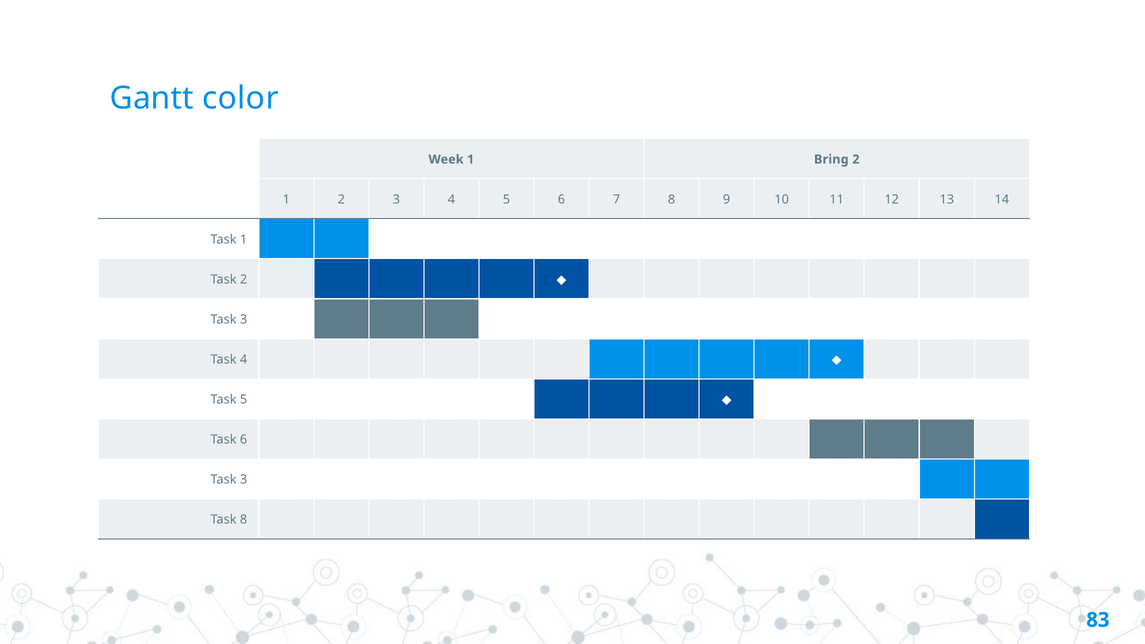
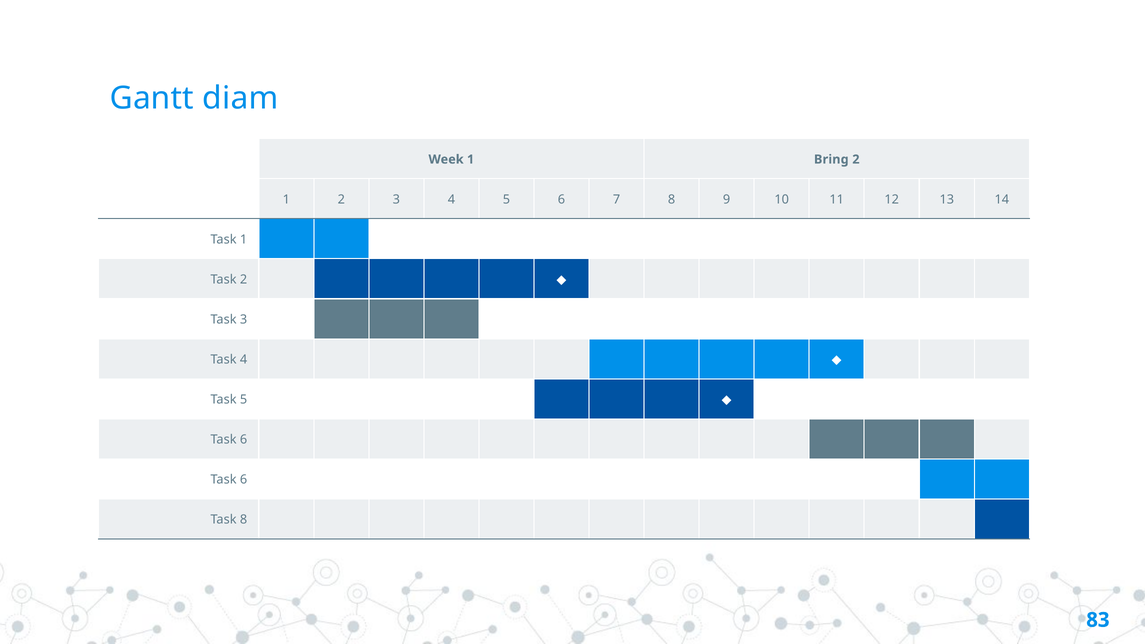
color: color -> diam (240, 98)
3: 3 -> 6 (244, 480)
